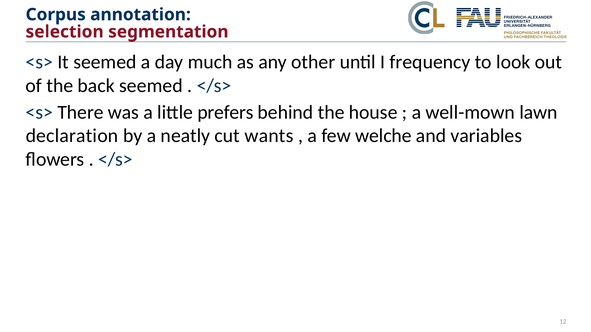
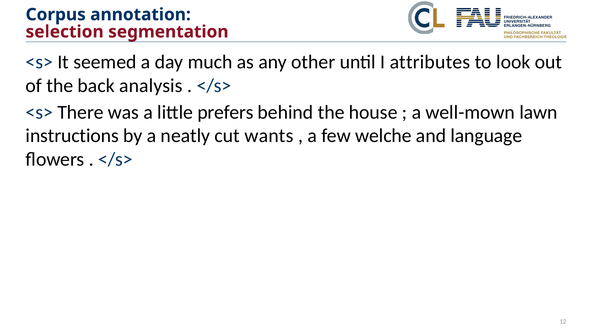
frequency: frequency -> attributes (430, 62)
back seemed: seemed -> analysis (151, 86)
declaration: declaration -> instructions (72, 136)
variables: variables -> language (486, 136)
